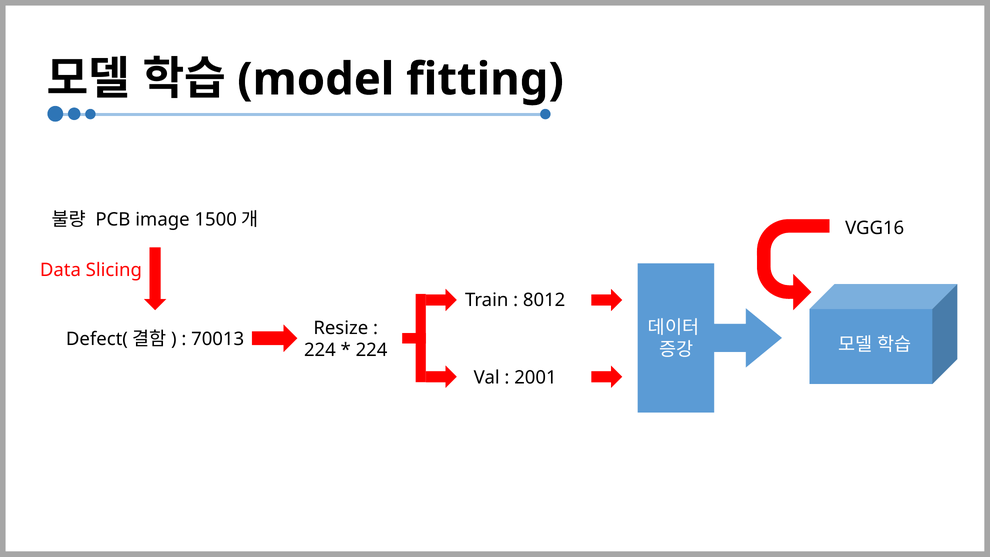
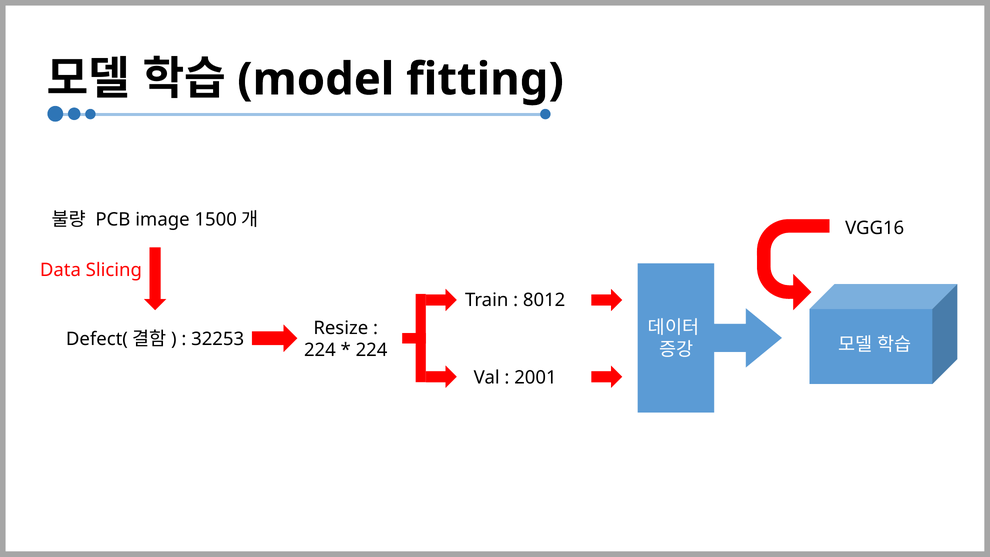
70013: 70013 -> 32253 (218, 339)
